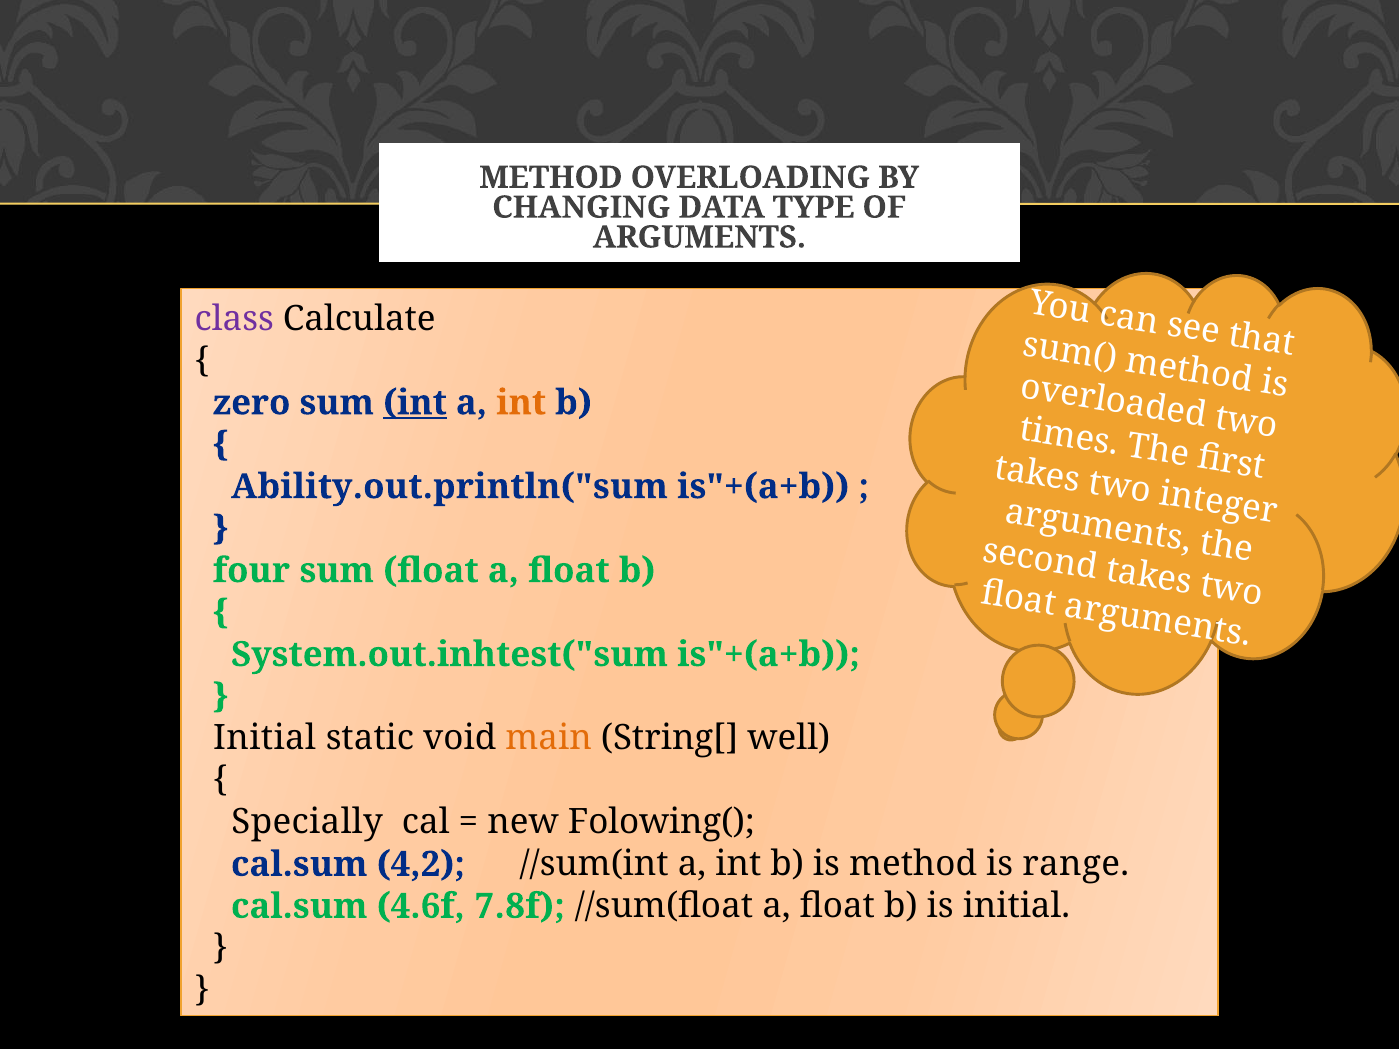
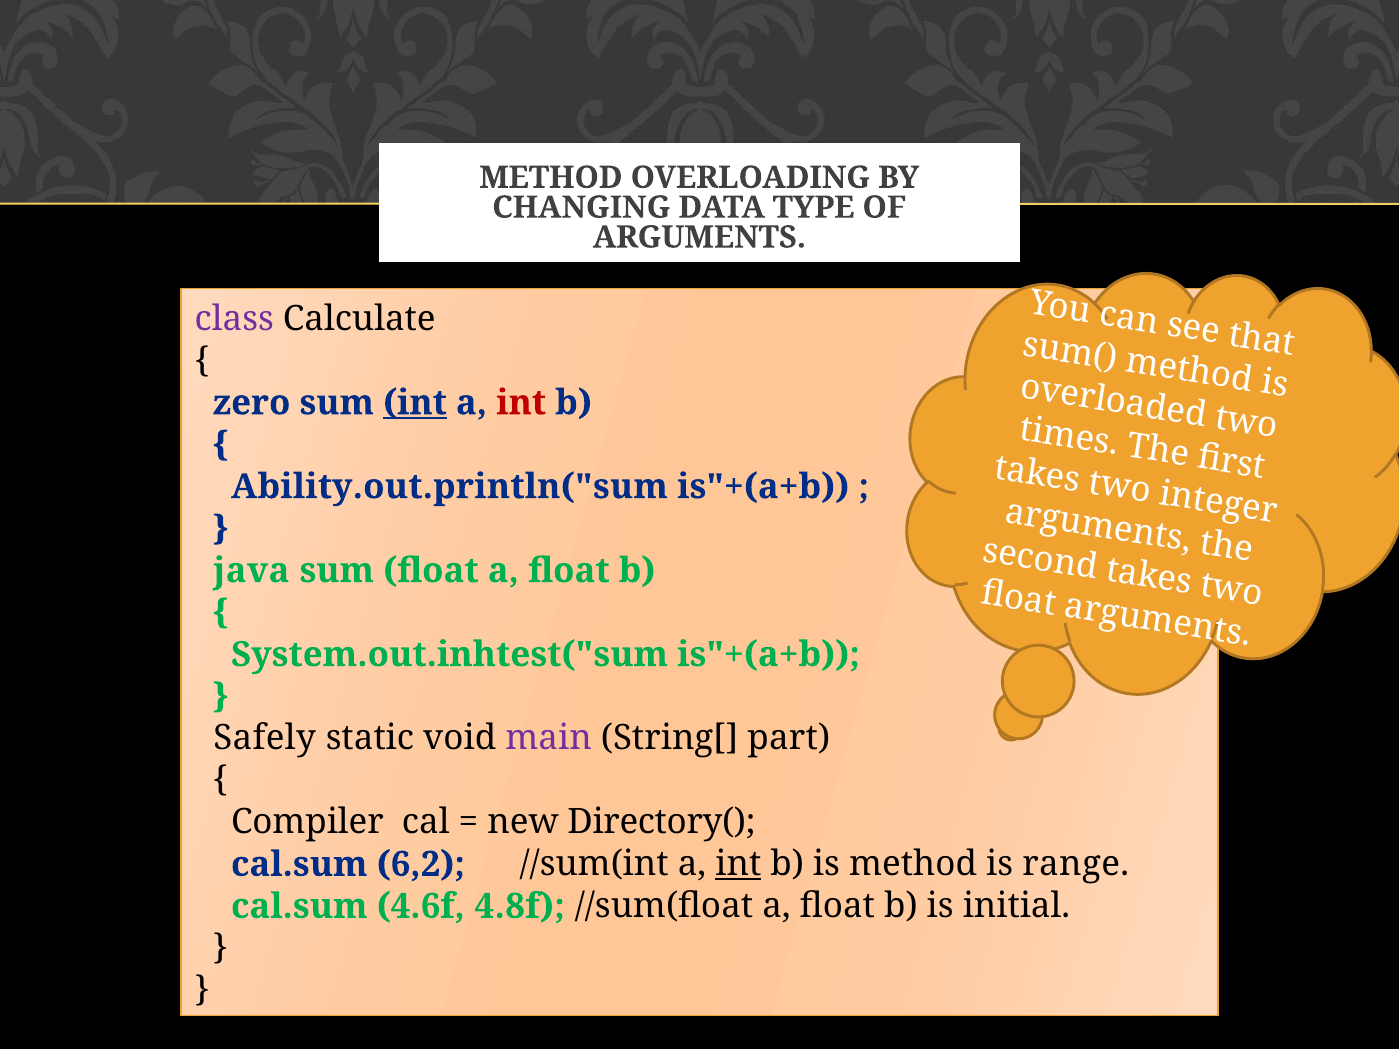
int colour: orange -> red (521, 403)
four: four -> java (251, 571)
Initial: Initial -> Safely (265, 739)
main colour: orange -> purple (549, 739)
well: well -> part (789, 739)
Specially: Specially -> Compiler (307, 823)
Folowing(: Folowing( -> Directory( (662, 823)
4,2: 4,2 -> 6,2 (421, 865)
int underline: none -> present (738, 865)
7.8f: 7.8f -> 4.8f (520, 907)
